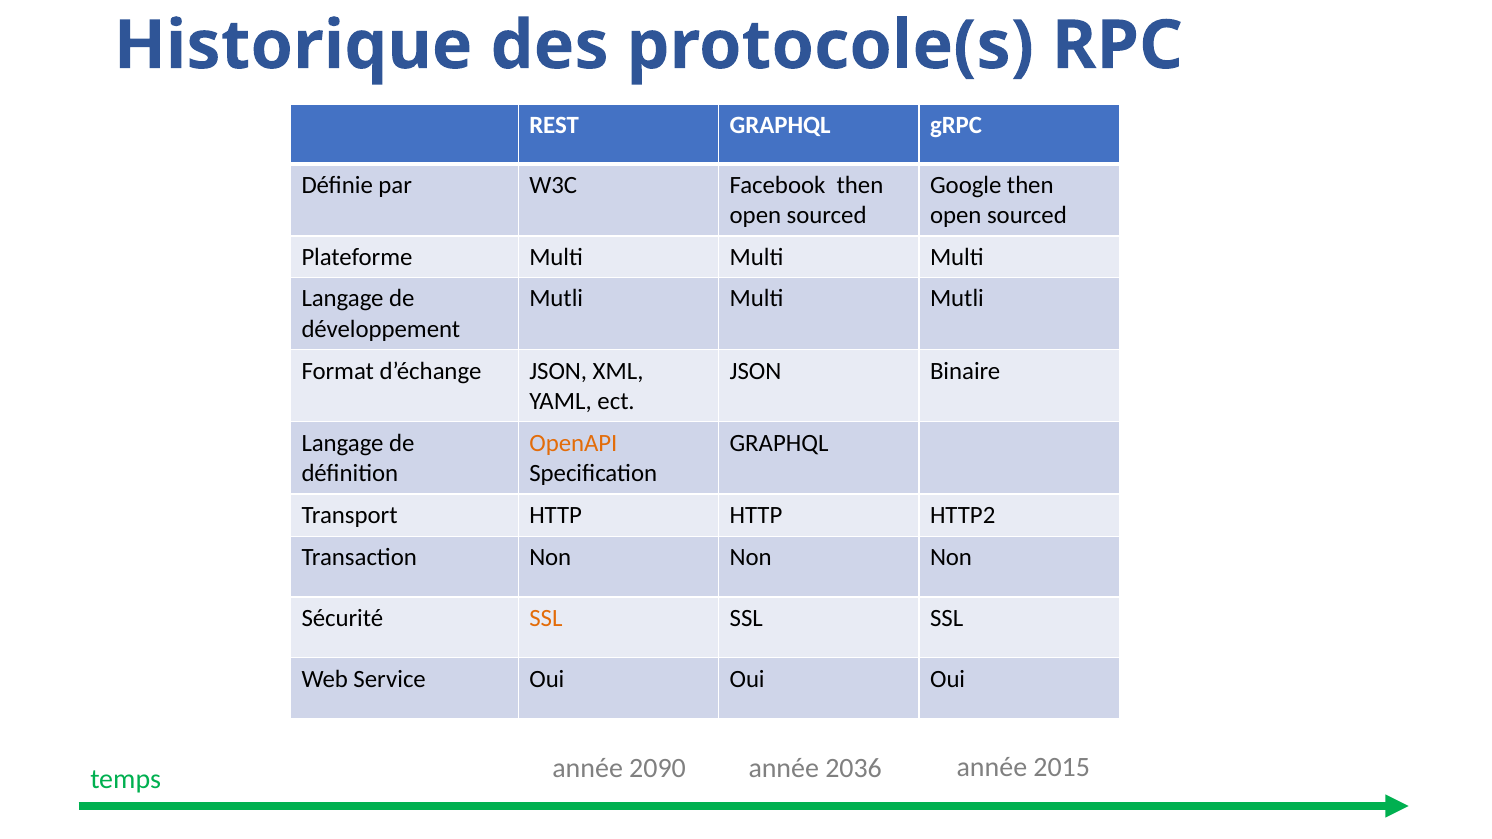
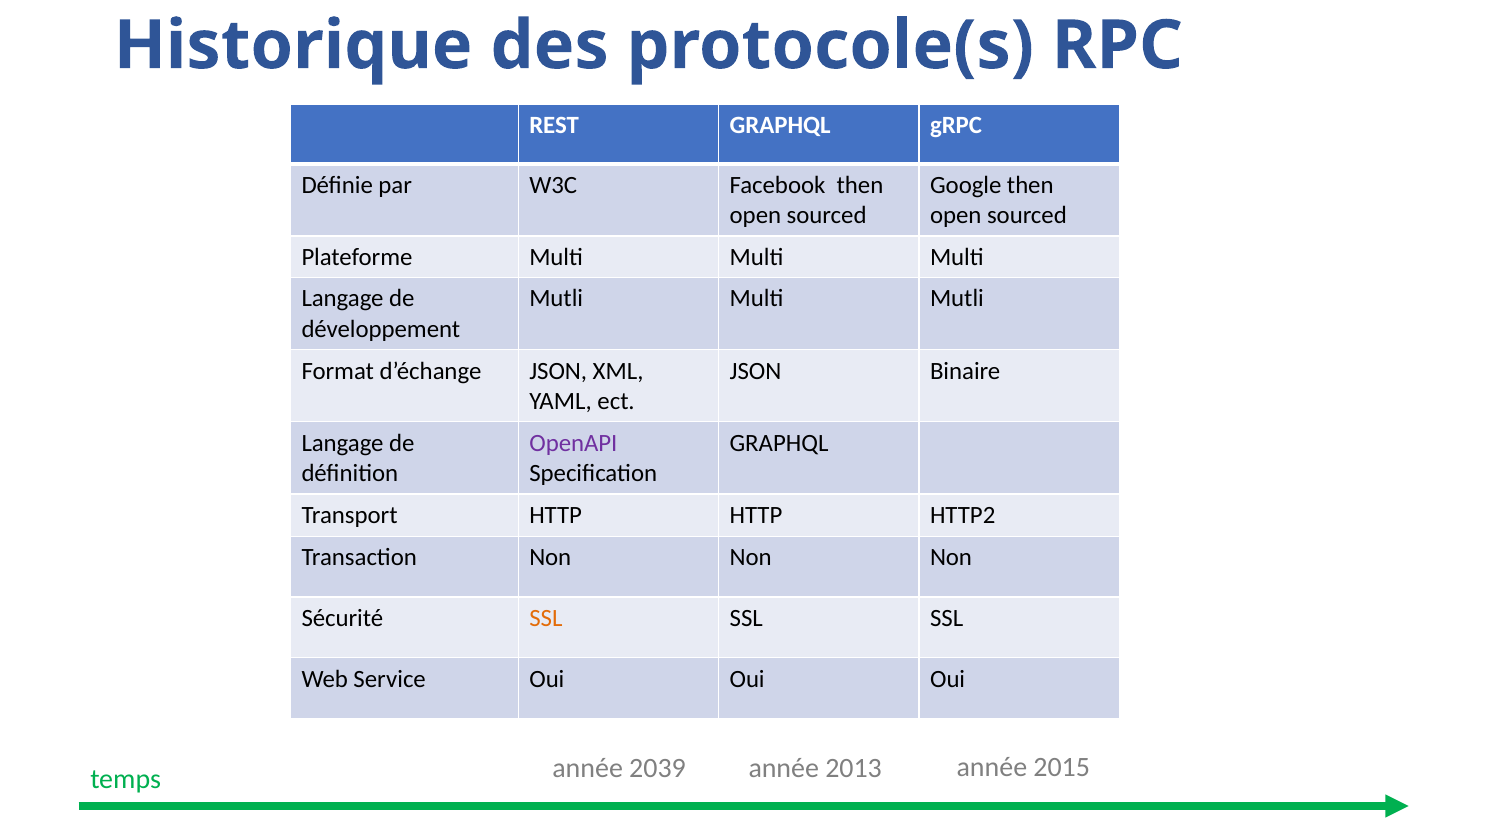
OpenAPI colour: orange -> purple (573, 443)
2090: 2090 -> 2039 (658, 768)
2036: 2036 -> 2013 (854, 768)
